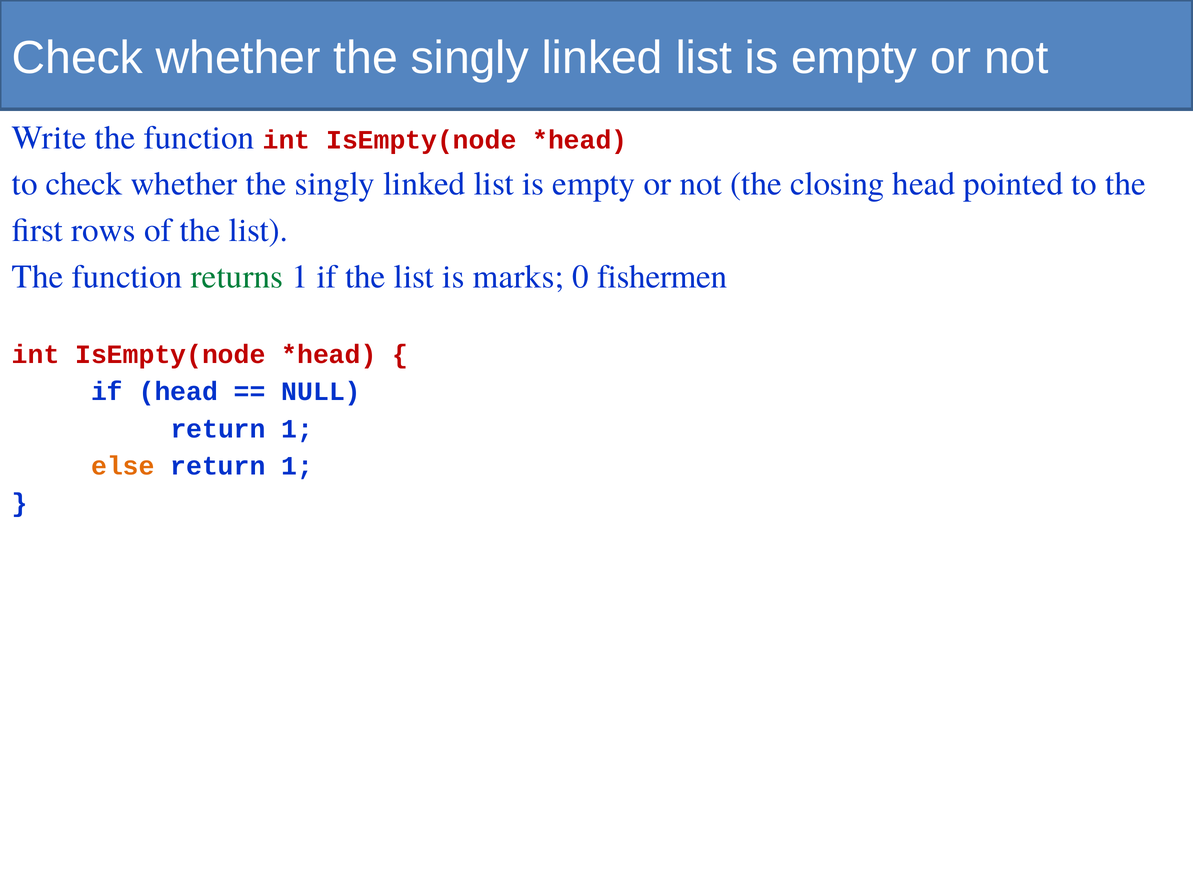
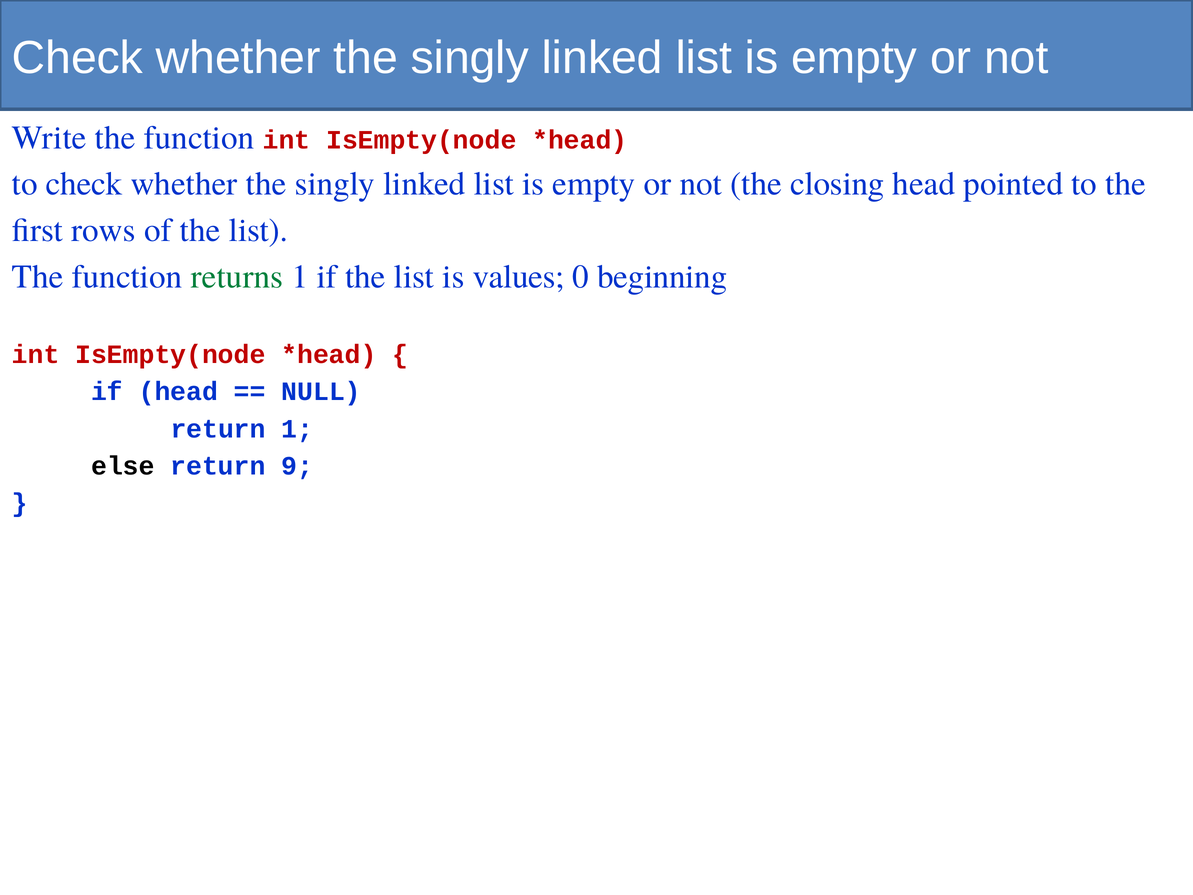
marks: marks -> values (519, 277)
fishermen: fishermen -> beginning (662, 277)
else colour: orange -> black (123, 466)
1: 1 -> 9 (297, 466)
